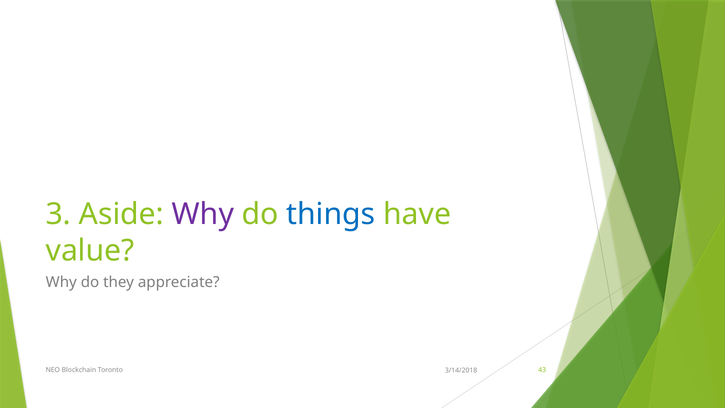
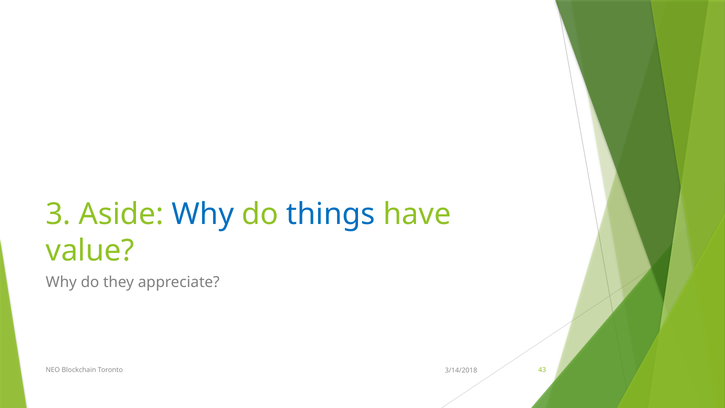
Why colour: purple -> blue (203, 214)
